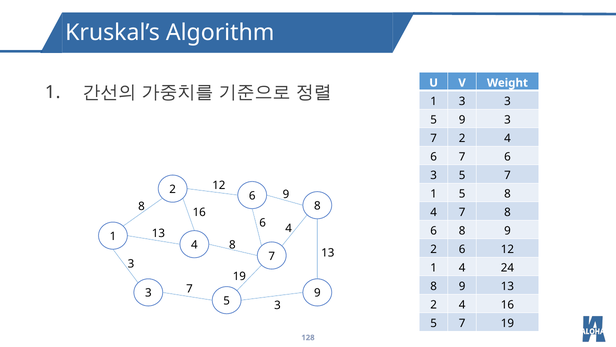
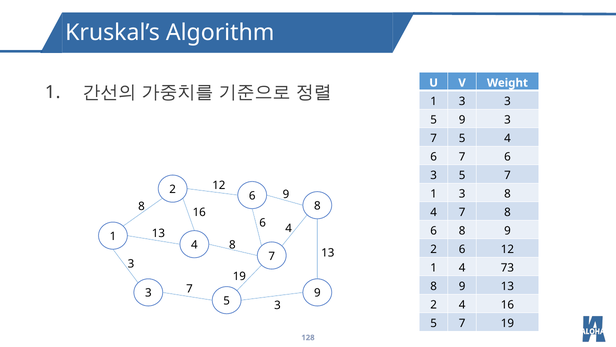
2: 2 -> 5 (462, 138)
5: 5 -> 3 (462, 194)
24: 24 -> 73 (507, 268)
